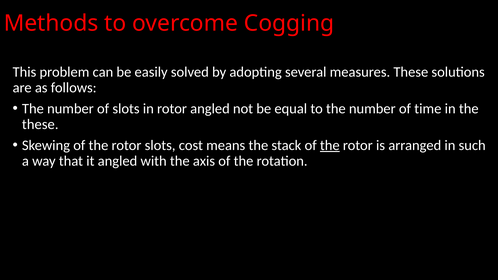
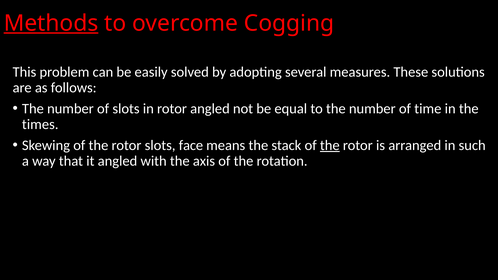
Methods underline: none -> present (51, 23)
these: these -> times (40, 124)
cost: cost -> face (191, 145)
